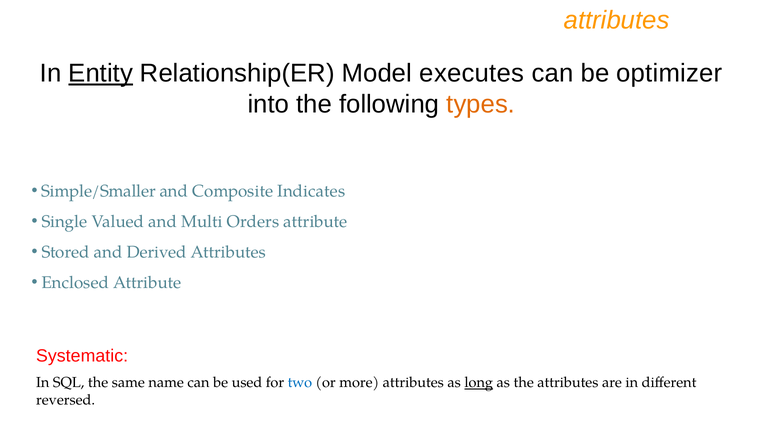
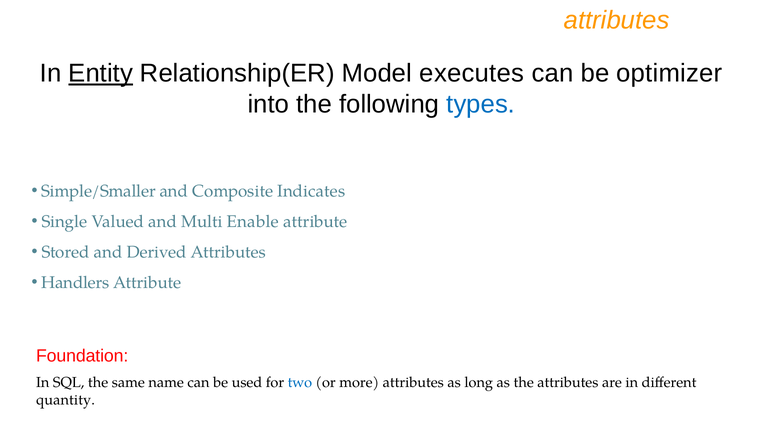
types colour: orange -> blue (481, 104)
Orders: Orders -> Enable (253, 222)
Enclosed: Enclosed -> Handlers (75, 283)
Systematic: Systematic -> Foundation (82, 356)
long underline: present -> none (479, 383)
reversed: reversed -> quantity (65, 400)
